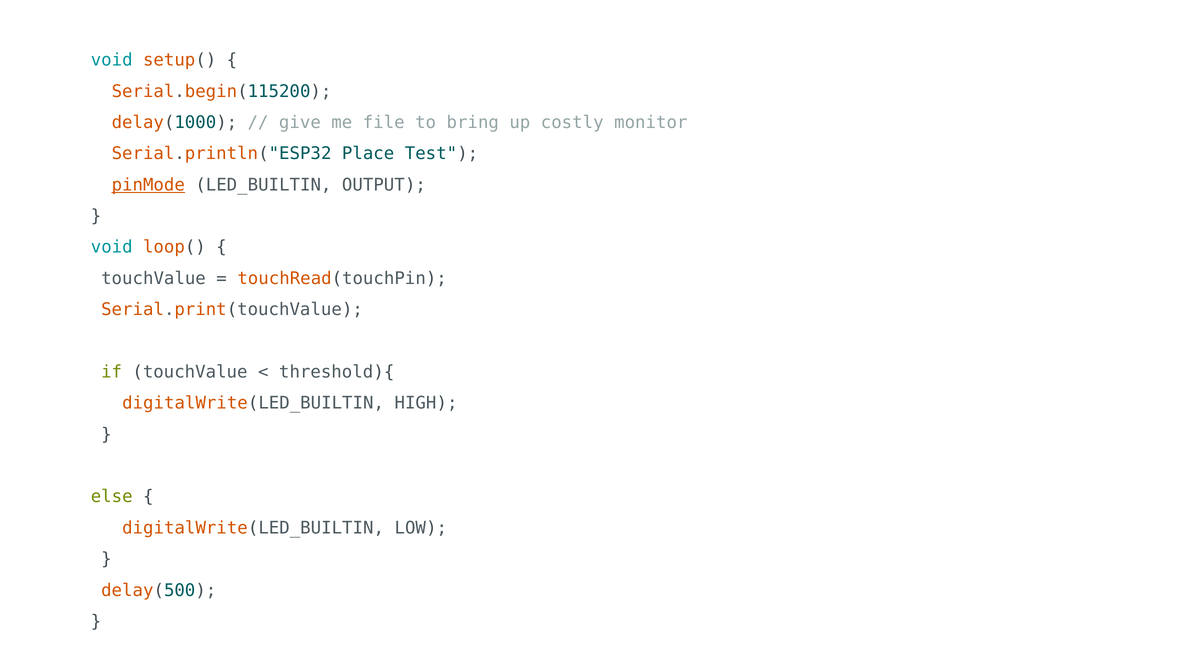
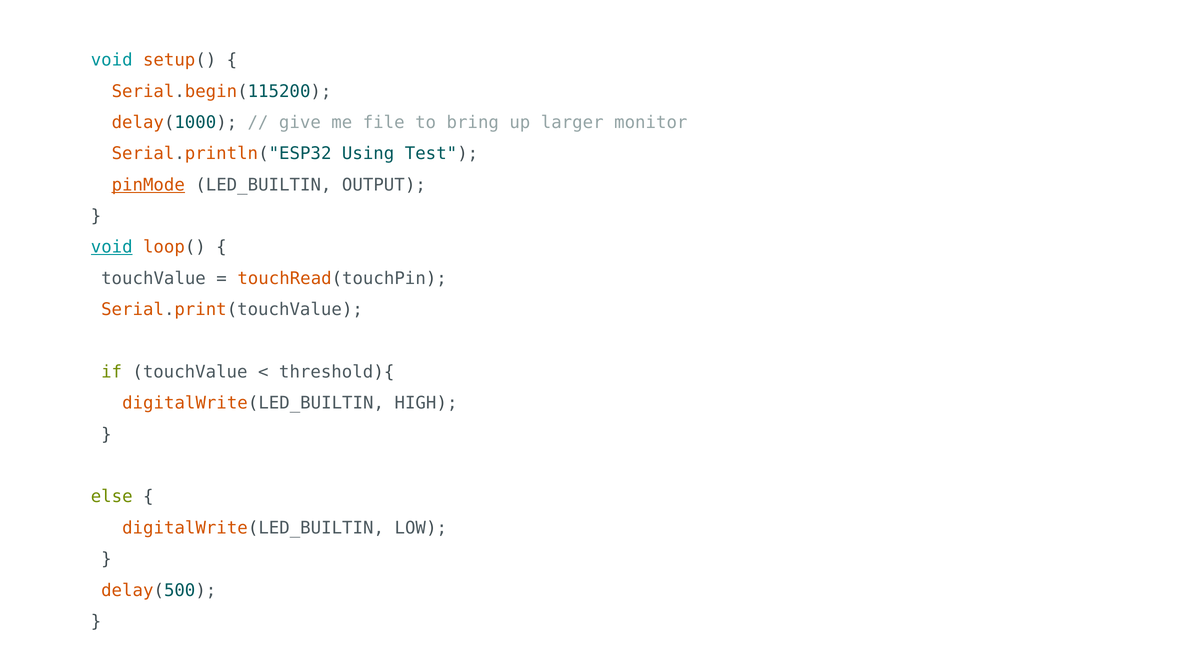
costly: costly -> larger (572, 122)
Place: Place -> Using (368, 154)
void underline: none -> present (112, 247)
